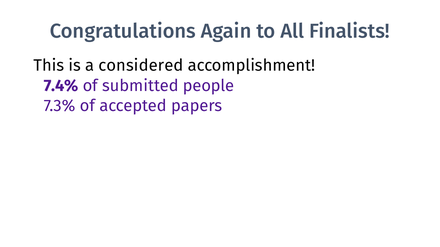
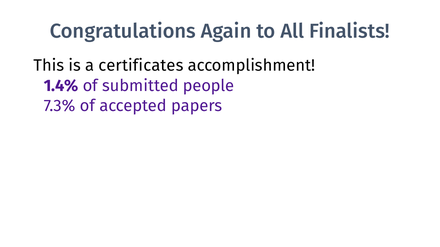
considered: considered -> certificates (141, 66)
7.4%: 7.4% -> 1.4% (61, 86)
